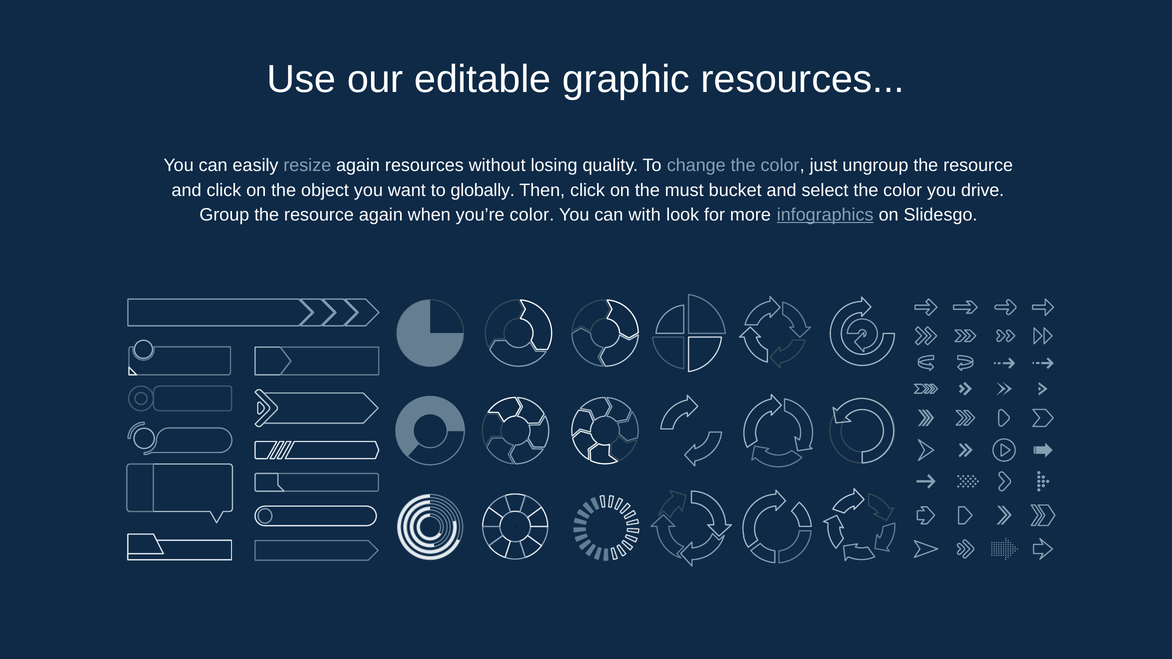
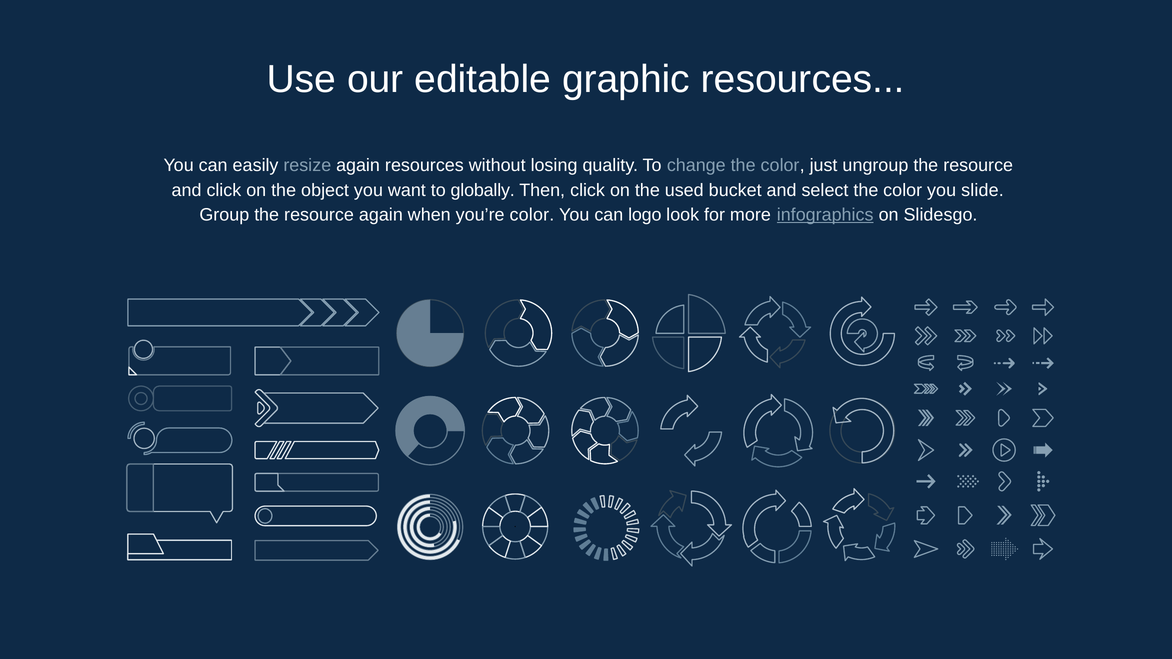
must: must -> used (684, 190)
drive: drive -> slide (982, 190)
with: with -> logo (645, 215)
